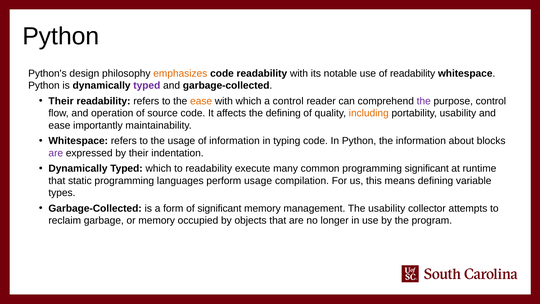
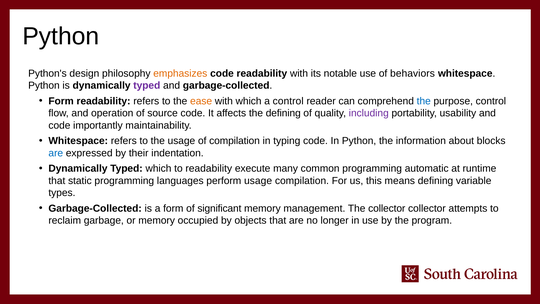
of readability: readability -> behaviors (413, 73)
Their: Their -> Form (61, 101)
the colour: purple -> blue (424, 101)
including colour: orange -> purple (369, 113)
ease: ease -> code (59, 125)
of information: information -> compilation (235, 141)
are colour: purple -> blue (56, 153)
programming significant: significant -> automatic (427, 168)
The usability: usability -> collector (387, 208)
